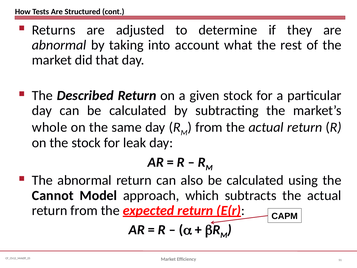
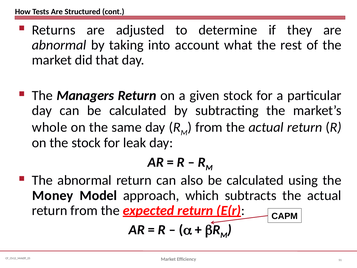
Described: Described -> Managers (85, 96)
Cannot: Cannot -> Money (53, 195)
